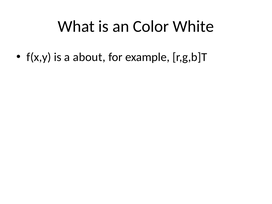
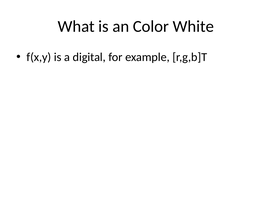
about: about -> digital (89, 57)
